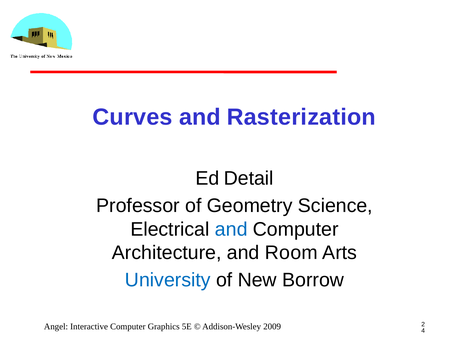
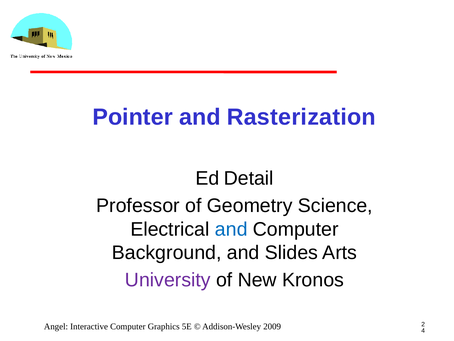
Curves: Curves -> Pointer (133, 117)
Architecture: Architecture -> Background (167, 252)
Room: Room -> Slides (291, 252)
University colour: blue -> purple (168, 280)
Borrow: Borrow -> Kronos (313, 280)
